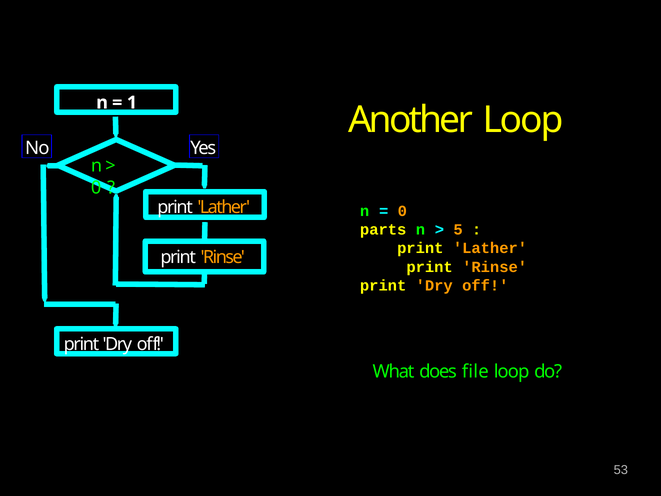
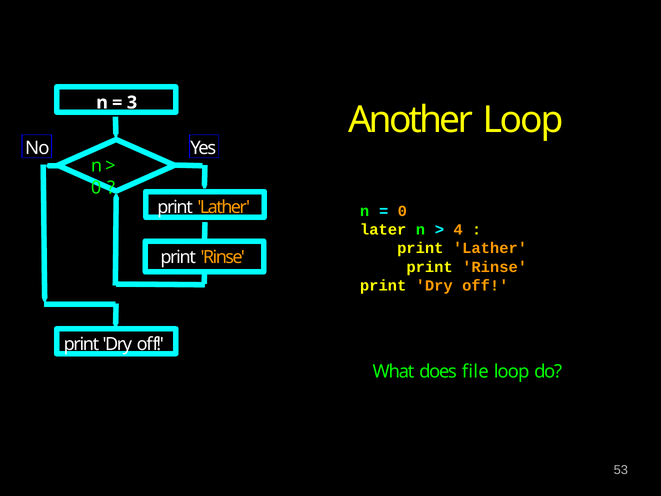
1: 1 -> 3 (132, 103)
parts: parts -> later (383, 230)
5: 5 -> 4 (458, 230)
